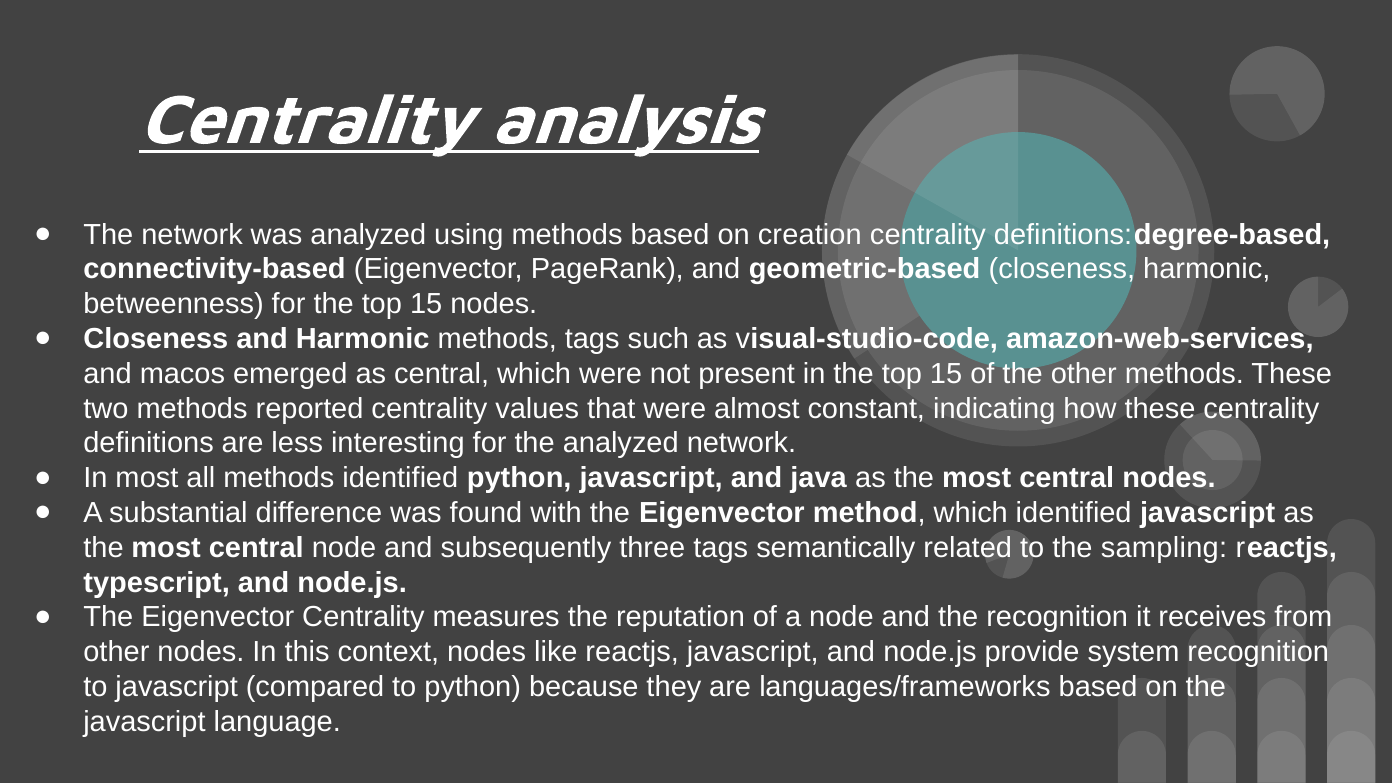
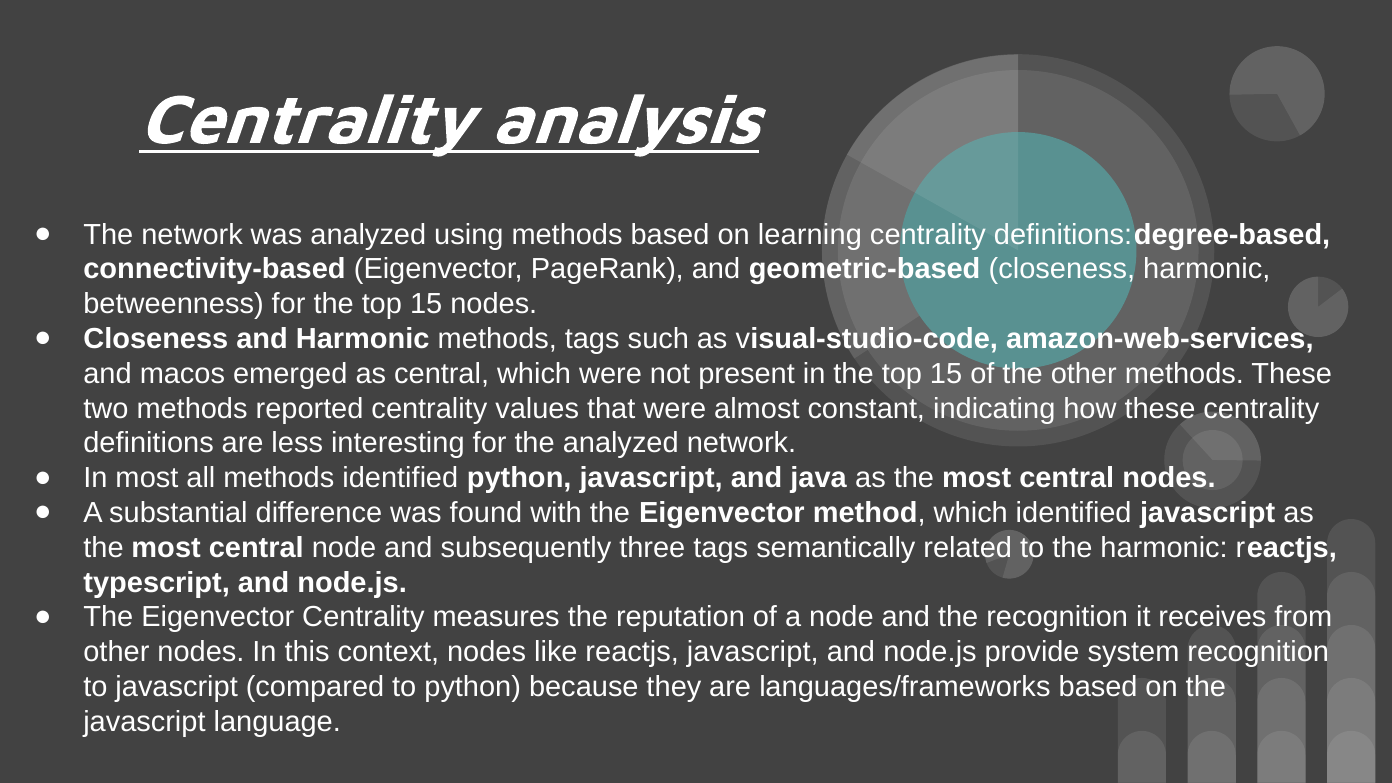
creation: creation -> learning (810, 235)
the sampling: sampling -> harmonic (1164, 548)
